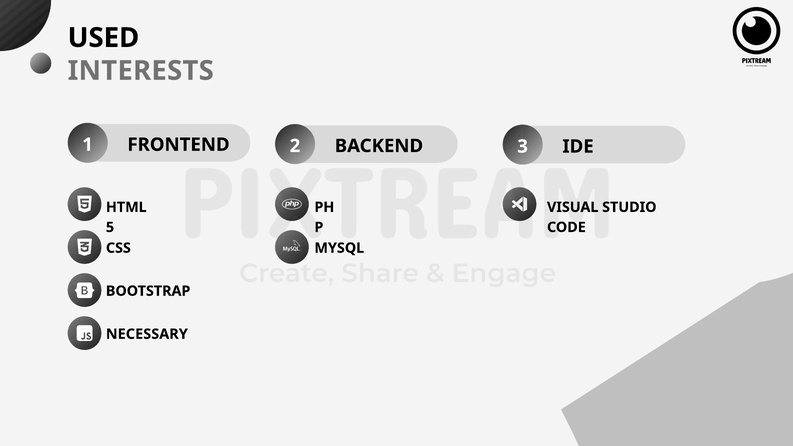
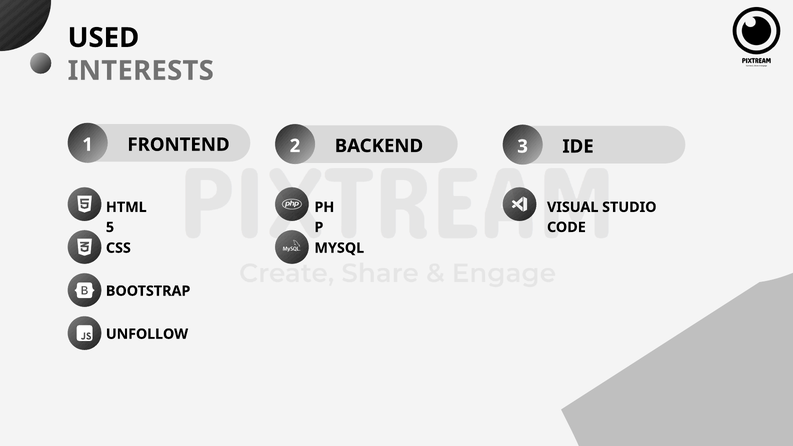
NECESSARY: NECESSARY -> UNFOLLOW (147, 334)
